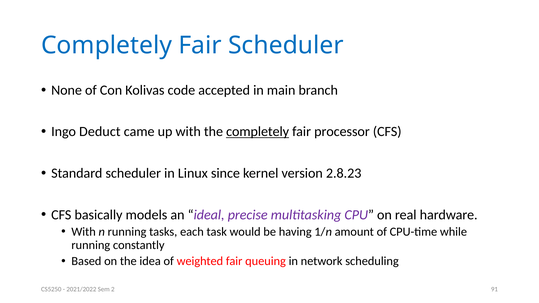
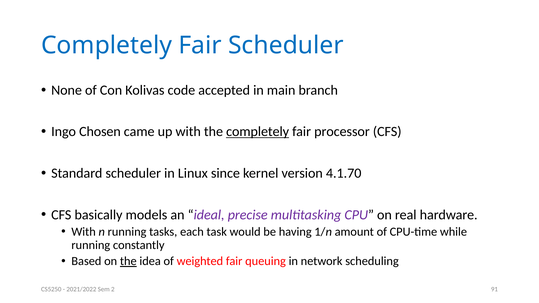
Deduct: Deduct -> Chosen (100, 132)
2.8.23: 2.8.23 -> 4.1.70 (344, 173)
the underline: none -> present (128, 261)
